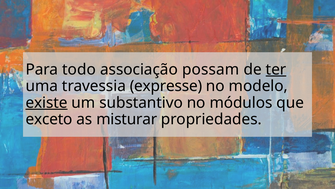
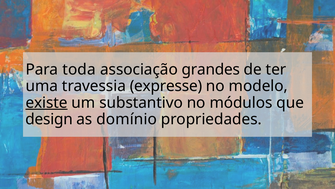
todo: todo -> toda (79, 69)
possam: possam -> grandes (211, 69)
ter underline: present -> none (276, 69)
exceto: exceto -> design (49, 119)
misturar: misturar -> domínio (127, 119)
